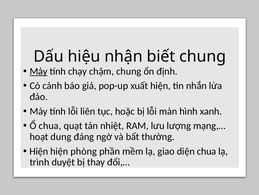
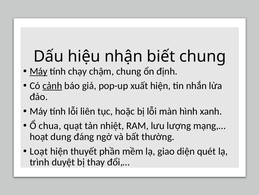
cảnh underline: none -> present (52, 86)
Hiện: Hiện -> Loạt (39, 151)
phòng: phòng -> thuyết (84, 151)
diện chua: chua -> quét (206, 151)
